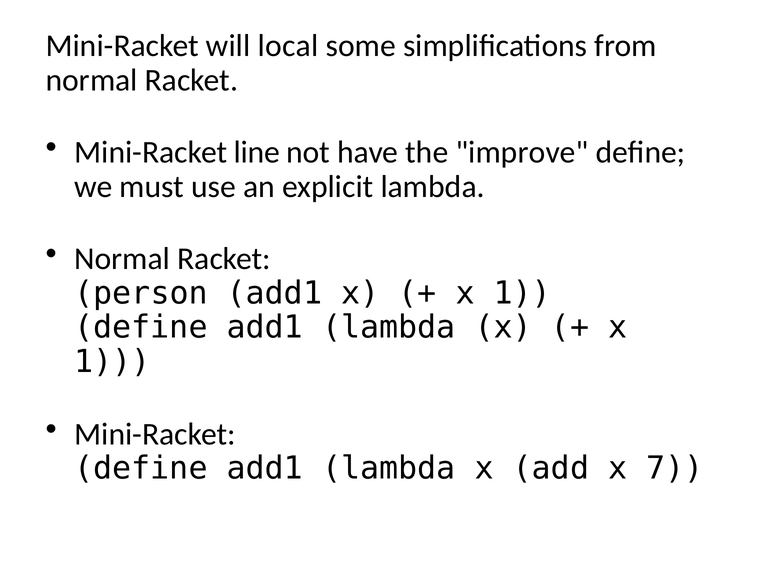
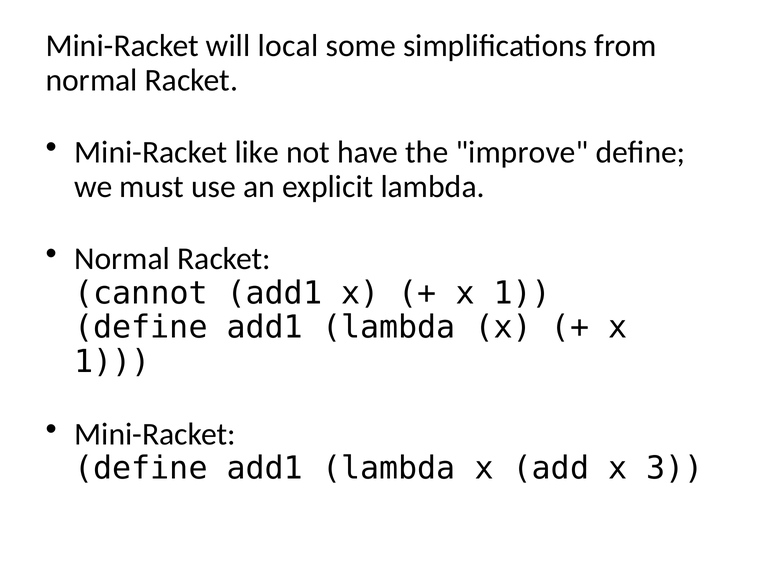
line: line -> like (257, 152)
person: person -> cannot (141, 293)
7: 7 -> 3 (675, 468)
